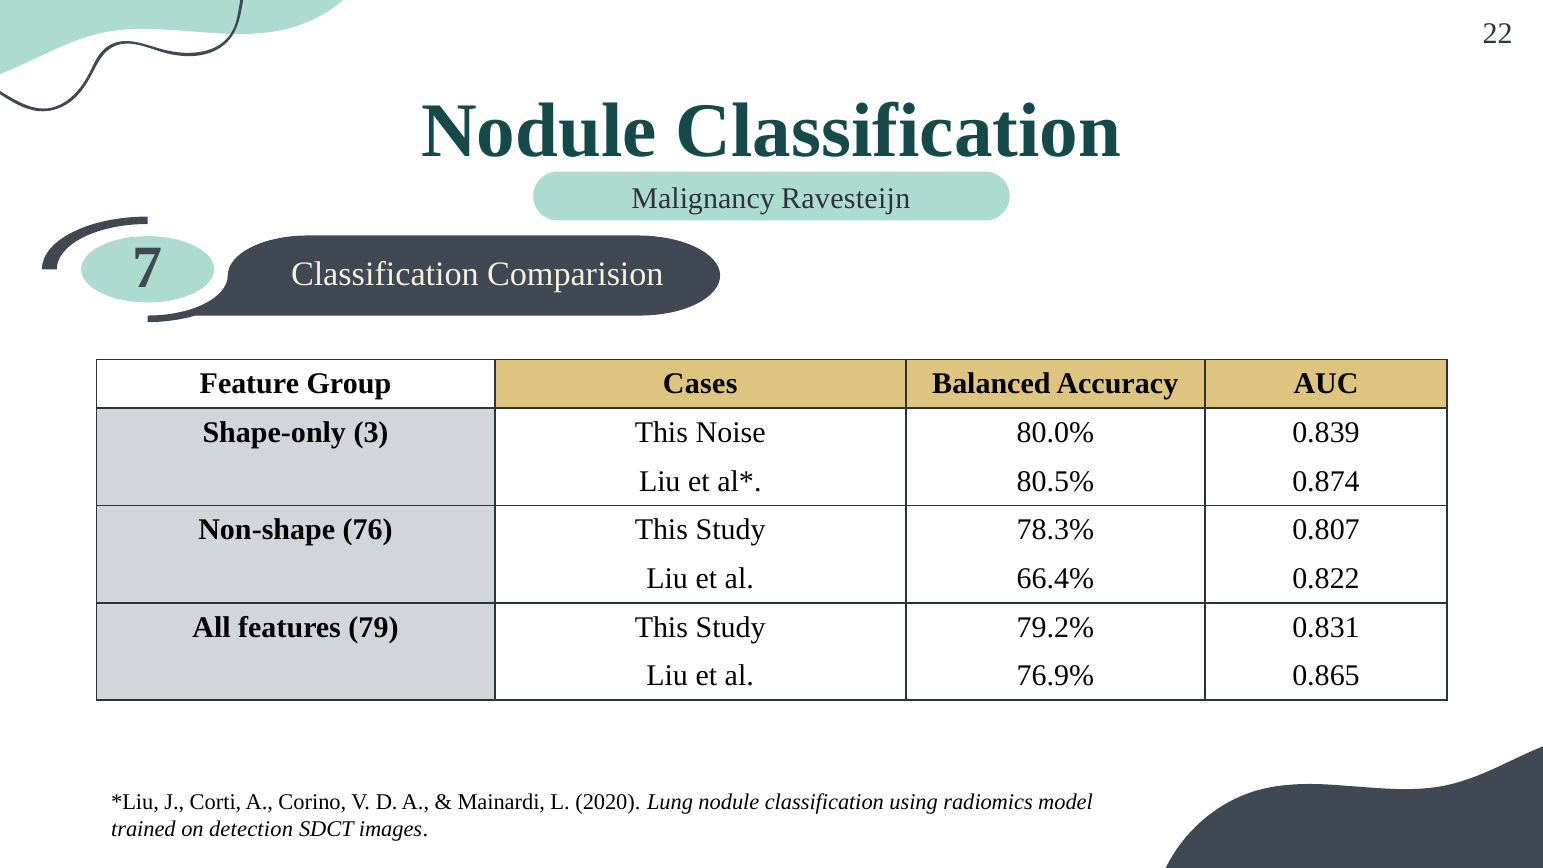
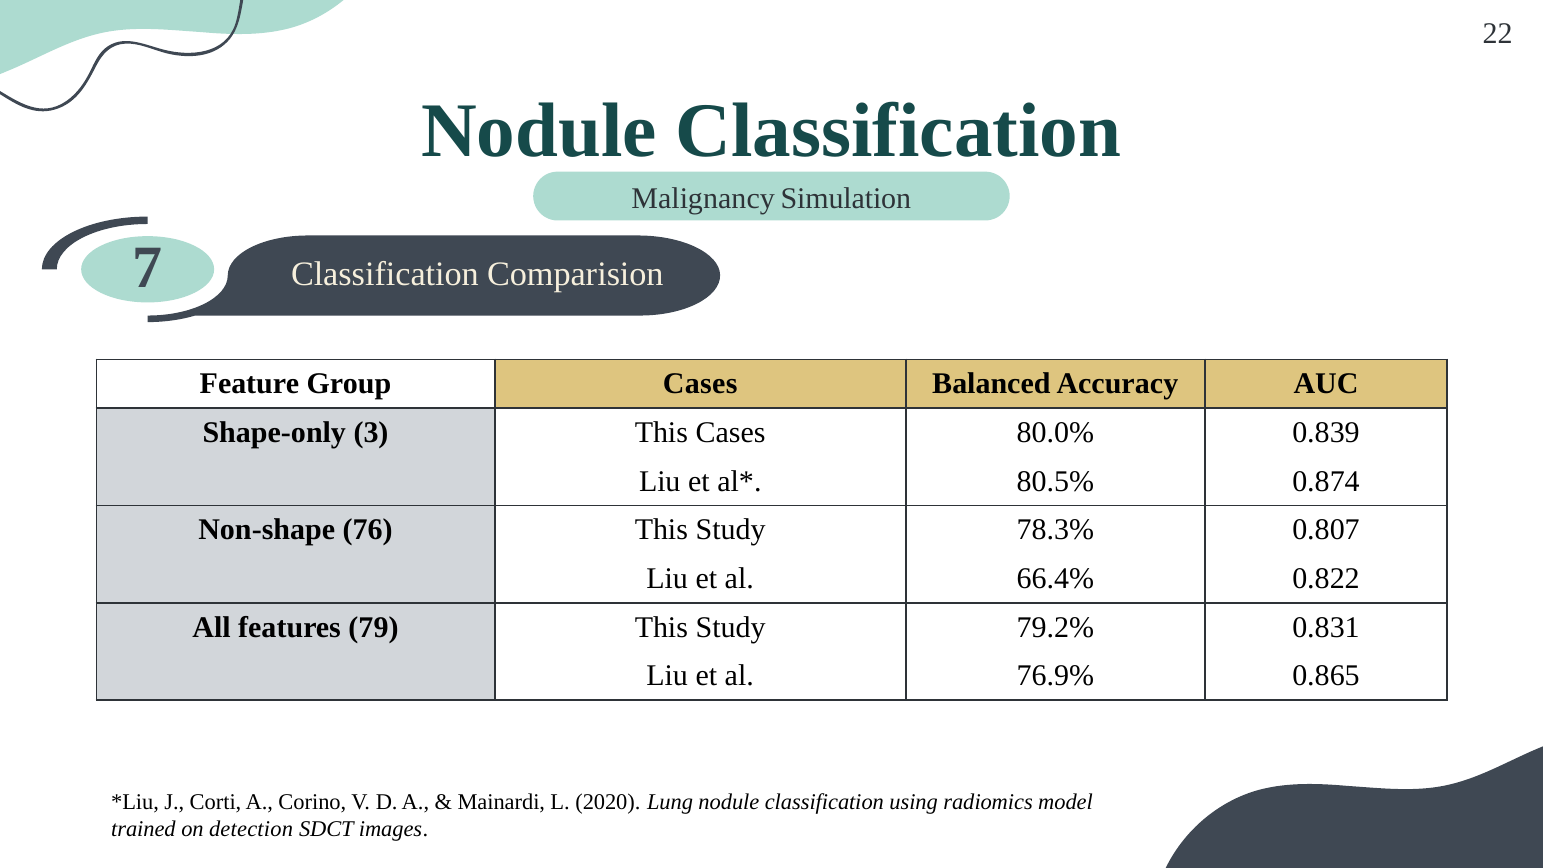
Ravesteijn: Ravesteijn -> Simulation (846, 198)
This Noise: Noise -> Cases (731, 433)
